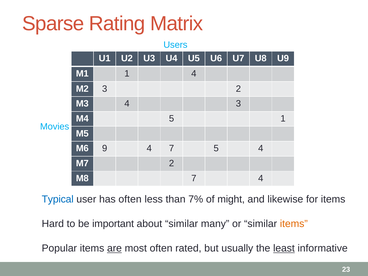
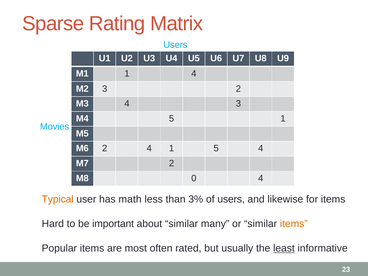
M6 9: 9 -> 2 (105, 148)
4 7: 7 -> 1 (172, 148)
M8 7: 7 -> 0 (194, 178)
Typical colour: blue -> orange (58, 199)
has often: often -> math (130, 199)
7%: 7% -> 3% (196, 199)
of might: might -> users (231, 199)
are underline: present -> none (114, 248)
